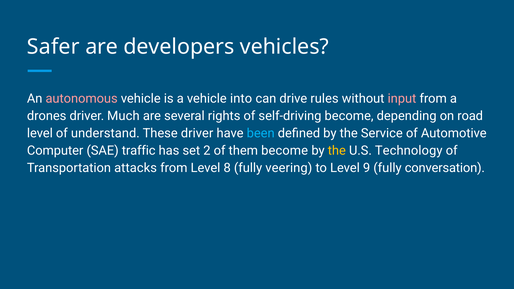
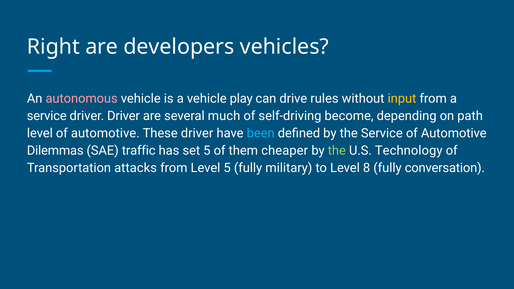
Safer: Safer -> Right (53, 47)
into: into -> play (241, 99)
input colour: pink -> yellow (402, 99)
drones: drones -> service (47, 116)
driver Much: Much -> Driver (123, 116)
rights: rights -> much (224, 116)
road: road -> path (470, 116)
level of understand: understand -> automotive (105, 133)
Computer: Computer -> Dilemmas (55, 151)
set 2: 2 -> 5 (207, 151)
them become: become -> cheaper (285, 151)
the colour: yellow -> light green (337, 151)
Level 8: 8 -> 5 (227, 168)
veering: veering -> military (289, 168)
9: 9 -> 8 (367, 168)
